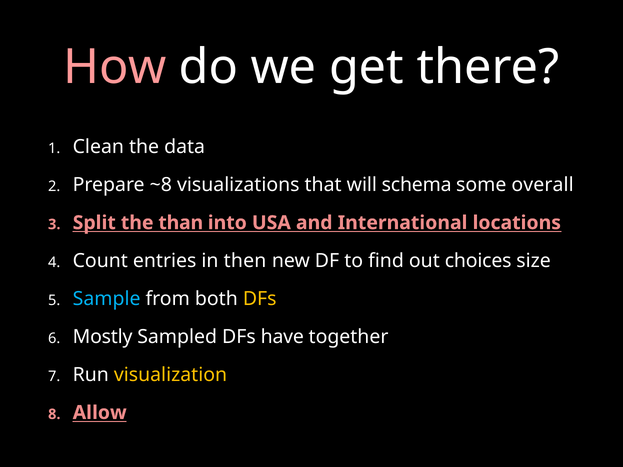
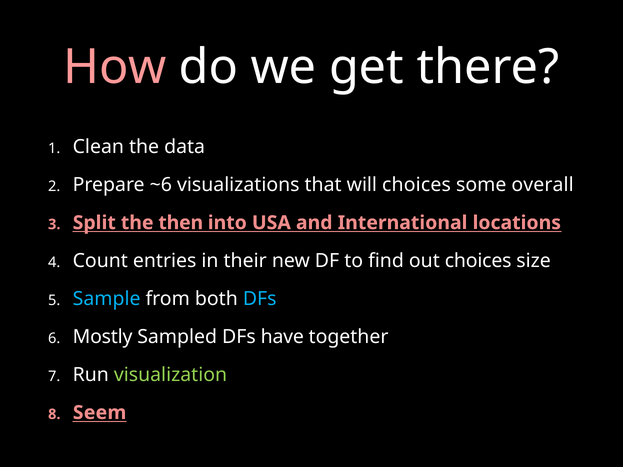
~8: ~8 -> ~6 (161, 185)
will schema: schema -> choices (416, 185)
than: than -> then (181, 223)
then: then -> their (245, 261)
DFs colour: yellow -> light blue (260, 299)
visualization colour: yellow -> light green (171, 375)
Allow: Allow -> Seem (100, 413)
